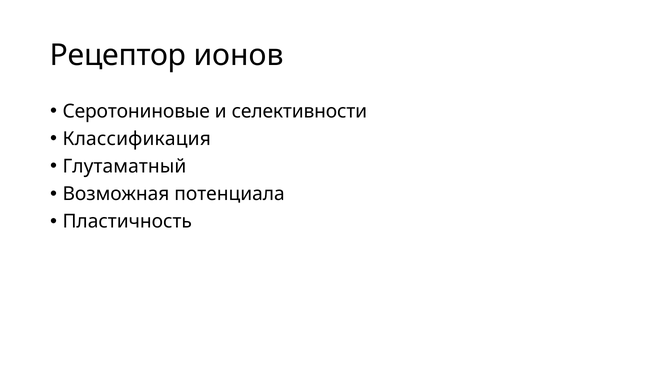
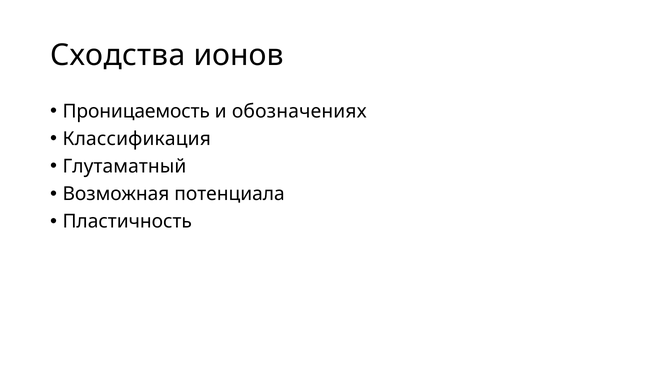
Рецептор: Рецептор -> Сходства (118, 55)
Серотониновые: Серотониновые -> Проницаемость (136, 111)
селективности: селективности -> обозначениях (299, 111)
